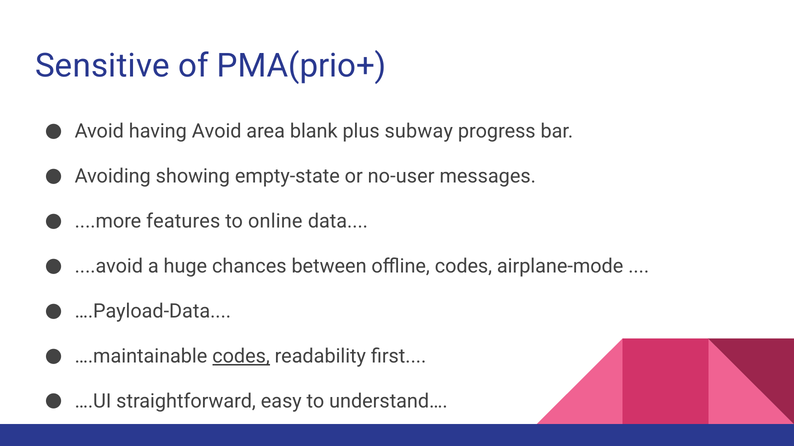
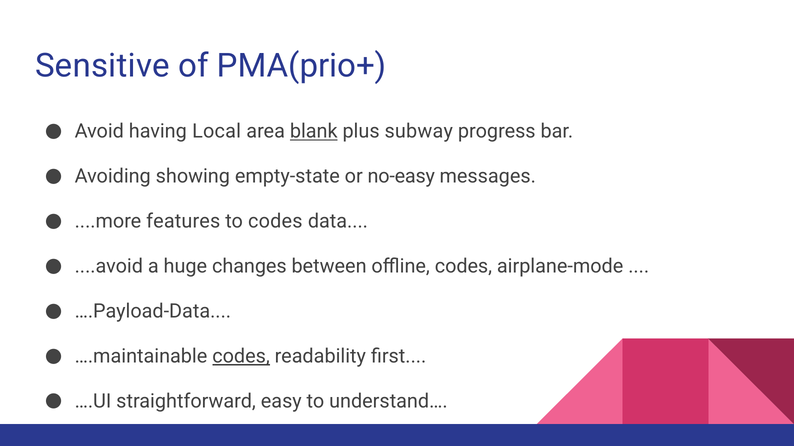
having Avoid: Avoid -> Local (217, 132)
blank underline: none -> present (314, 132)
no-user: no-user -> no-easy (401, 177)
to online: online -> codes (275, 222)
chances: chances -> changes (249, 267)
